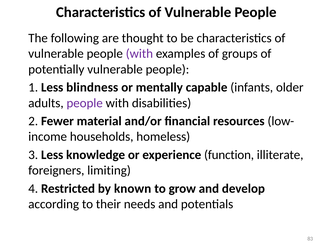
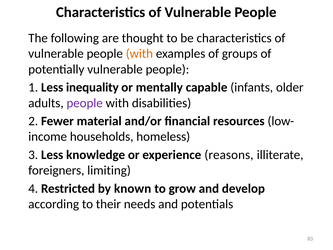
with colour: purple -> orange (139, 54)
blindness: blindness -> inequality (92, 87)
function: function -> reasons (229, 155)
